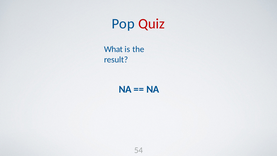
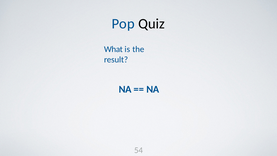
Quiz colour: red -> black (152, 24)
